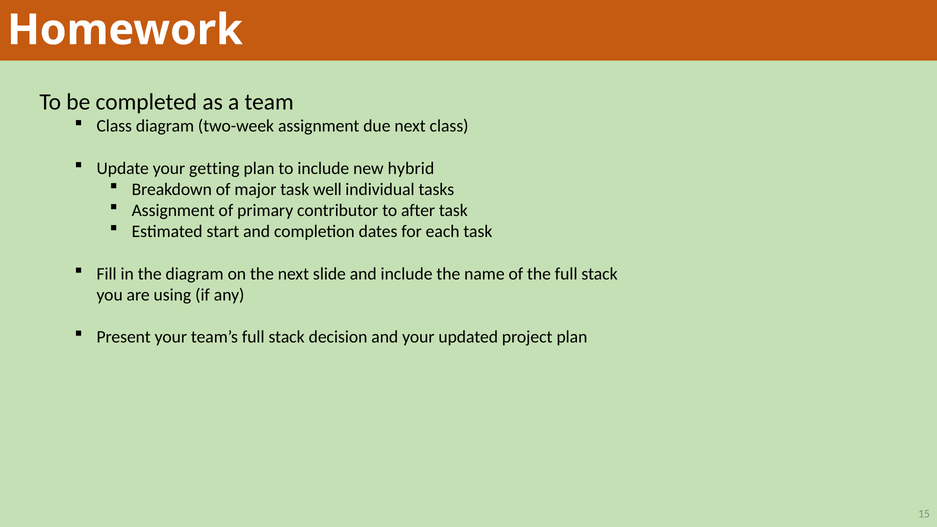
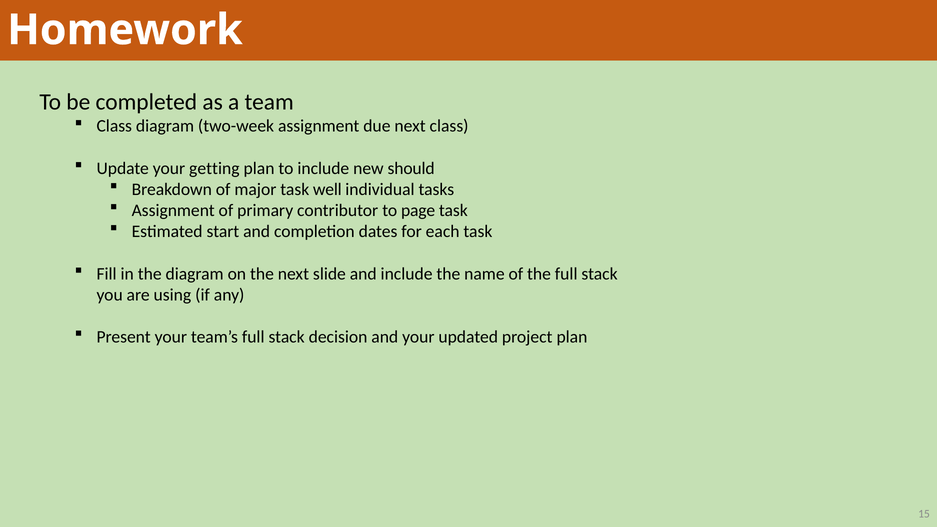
hybrid: hybrid -> should (411, 168)
after: after -> page (418, 211)
